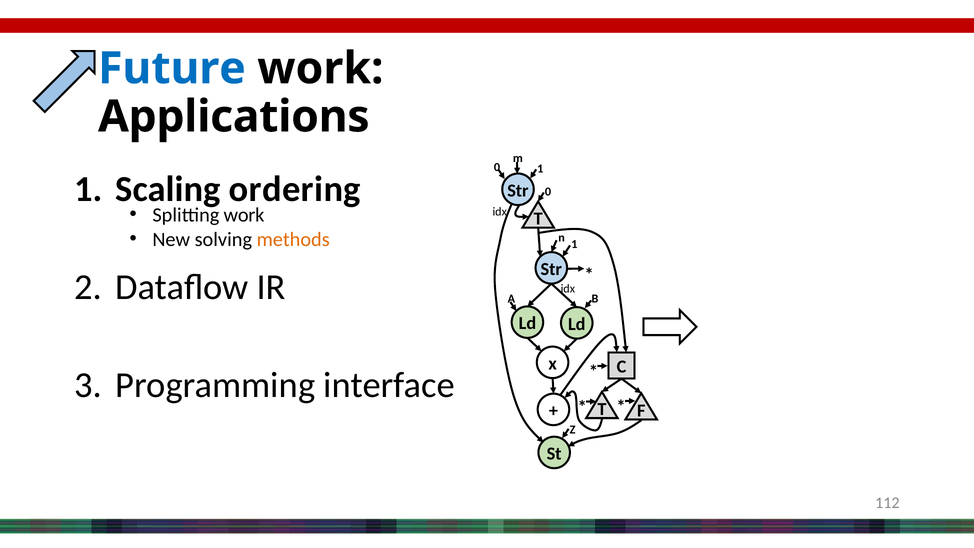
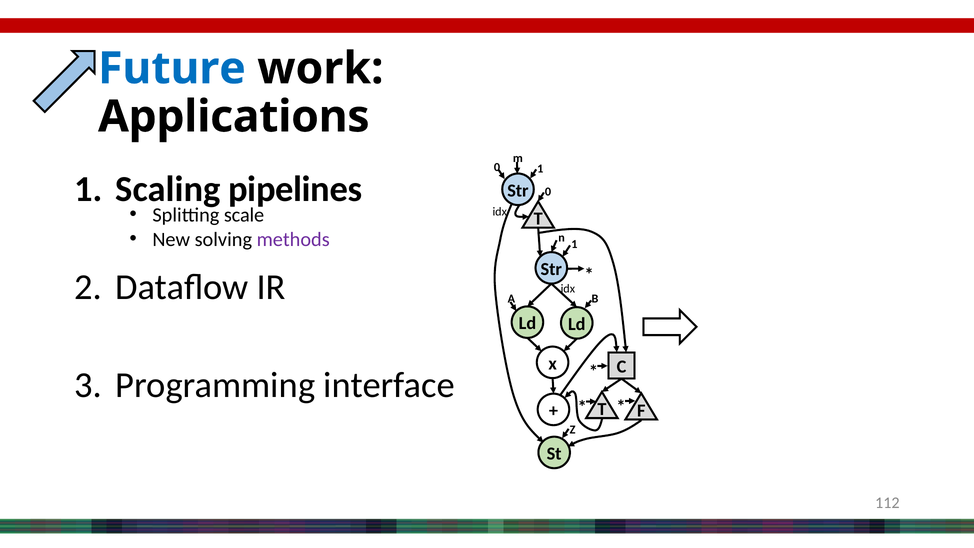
ordering: ordering -> pipelines (295, 189)
Splitting work: work -> scale (244, 215)
methods colour: orange -> purple (293, 239)
